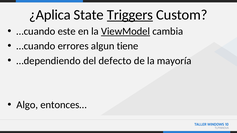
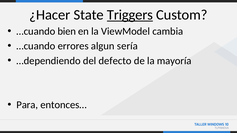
¿Aplica: ¿Aplica -> ¿Hacer (50, 15)
este: este -> bien (67, 31)
ViewModel underline: present -> none (125, 31)
tiene: tiene -> sería (127, 46)
Algo: Algo -> Para (27, 105)
